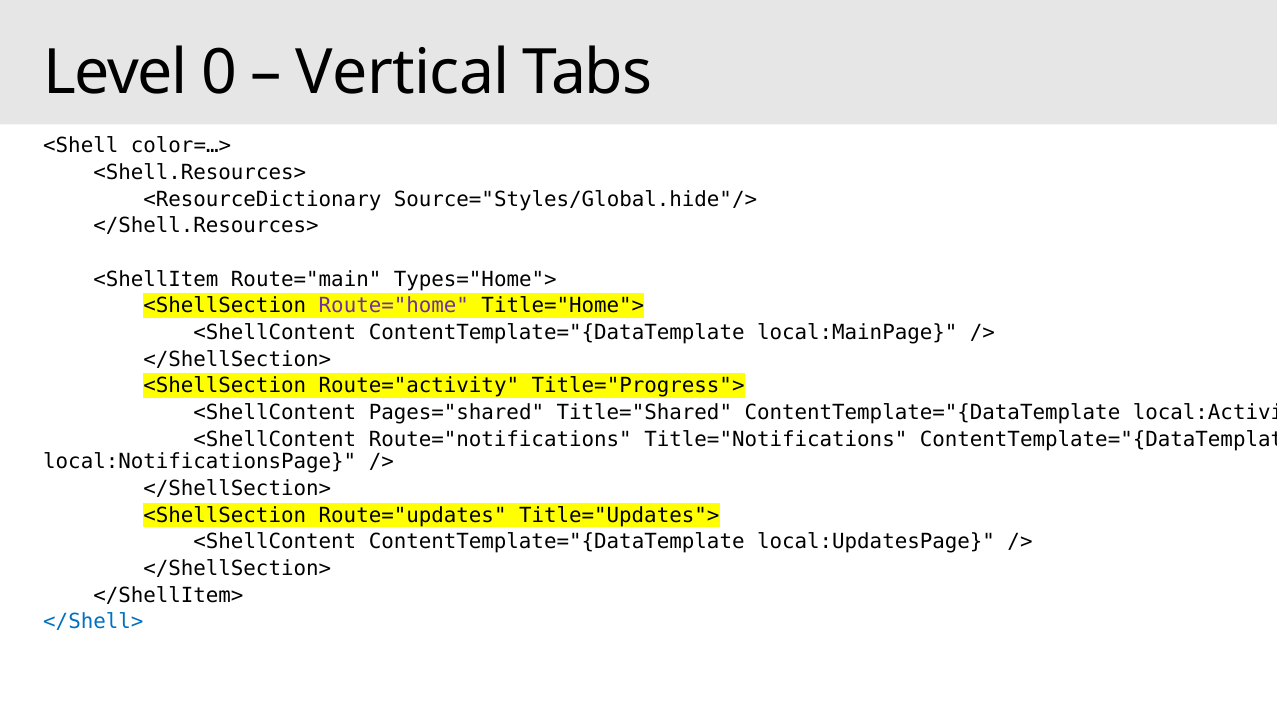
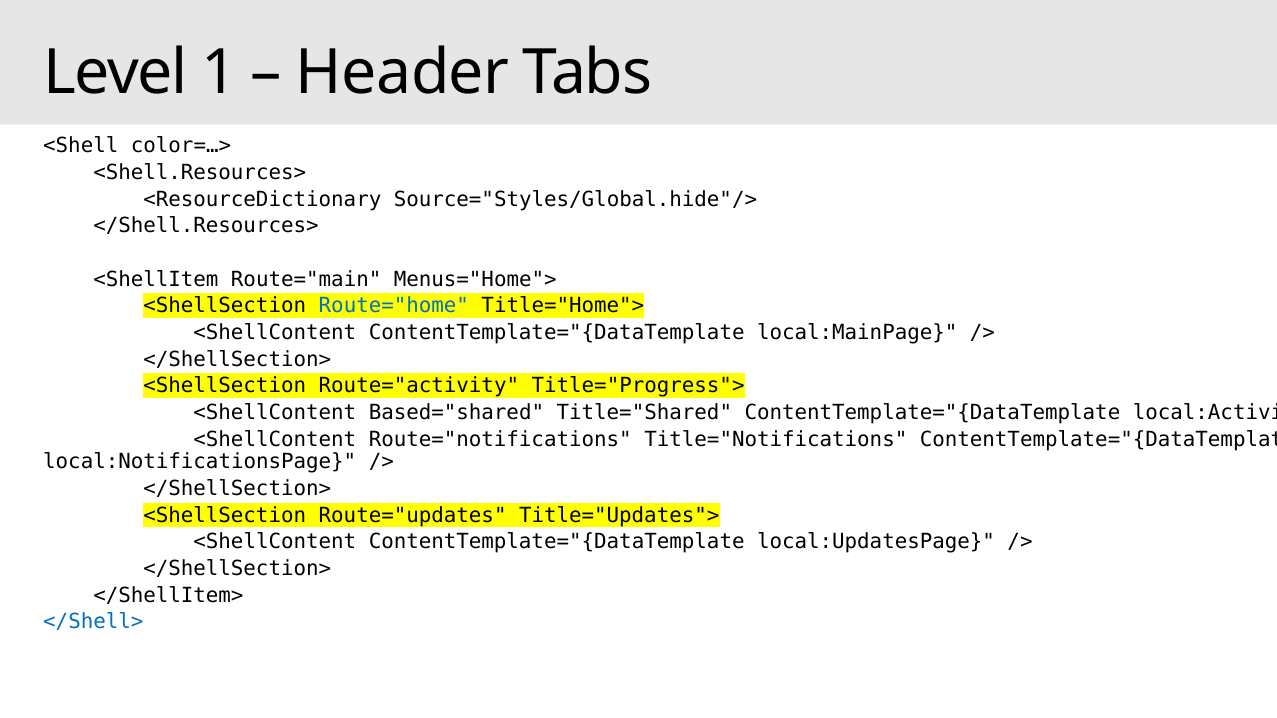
0: 0 -> 1 (219, 73)
Vertical: Vertical -> Header (403, 73)
Types="Home">: Types="Home"> -> Menus="Home"> (475, 279)
Route="home colour: purple -> blue (394, 306)
Pages="shared: Pages="shared -> Based="shared (456, 413)
